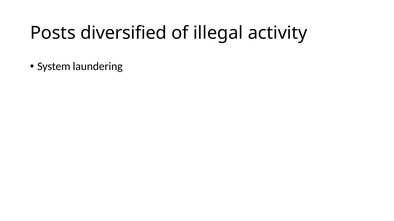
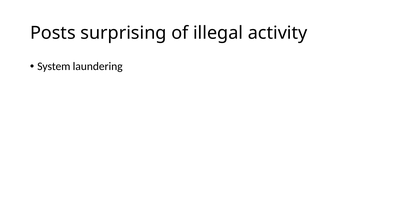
diversified: diversified -> surprising (123, 33)
